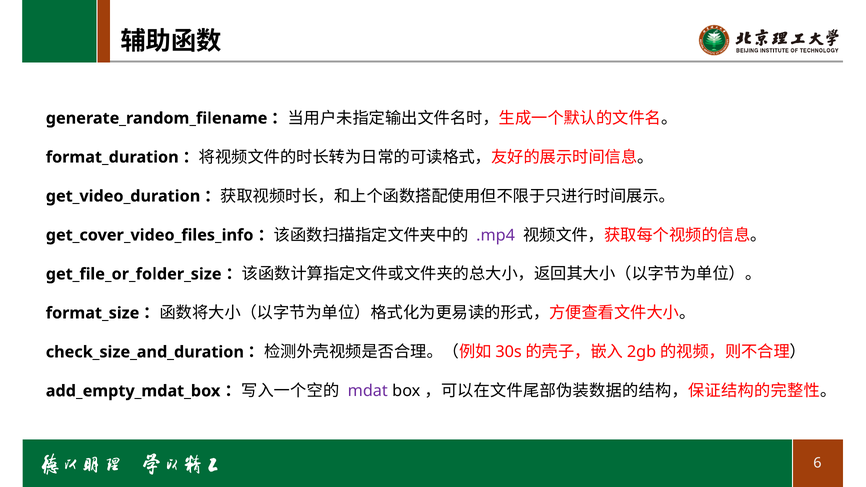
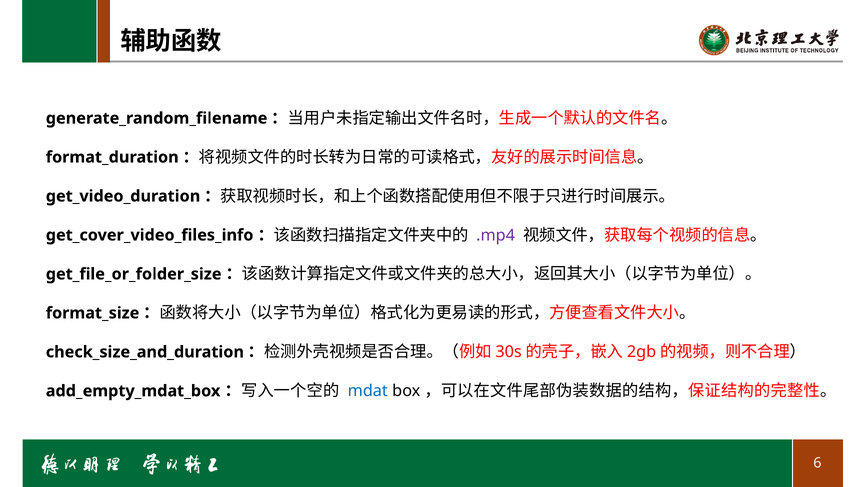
mdat colour: purple -> blue (368, 391)
